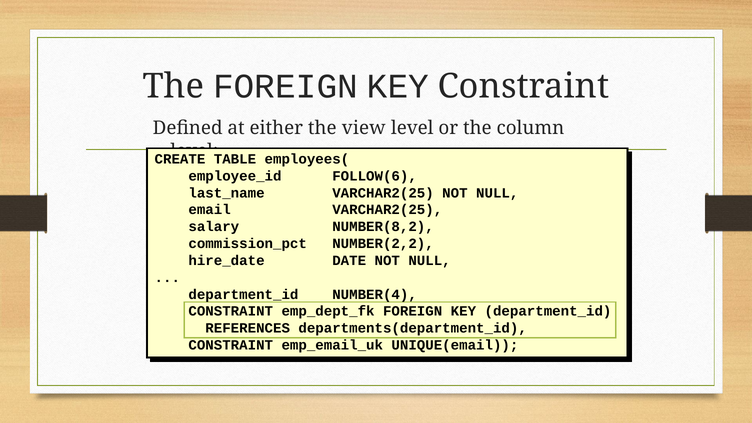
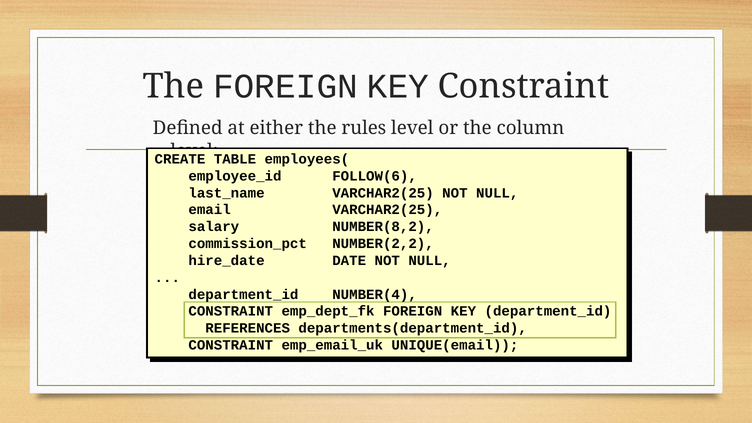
view: view -> rules (364, 128)
